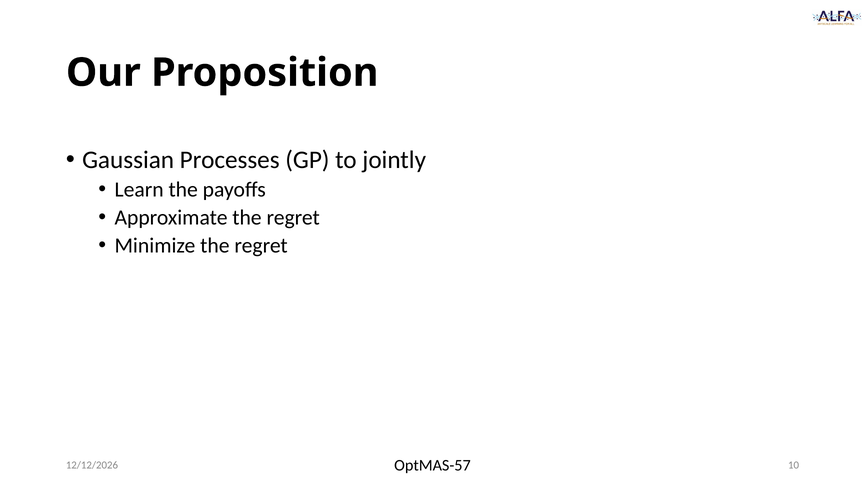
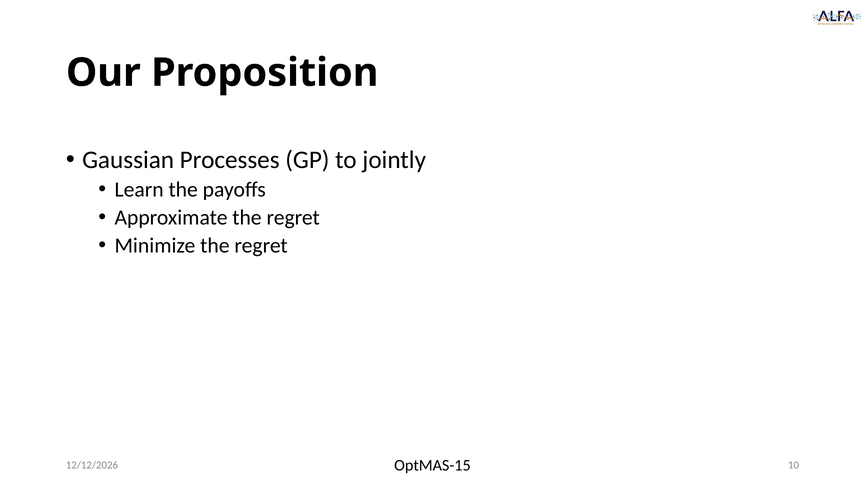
OptMAS-57: OptMAS-57 -> OptMAS-15 (432, 465)
